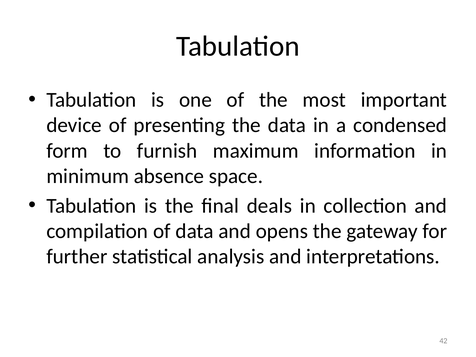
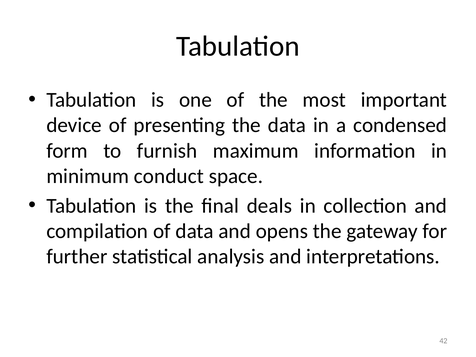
absence: absence -> conduct (169, 176)
